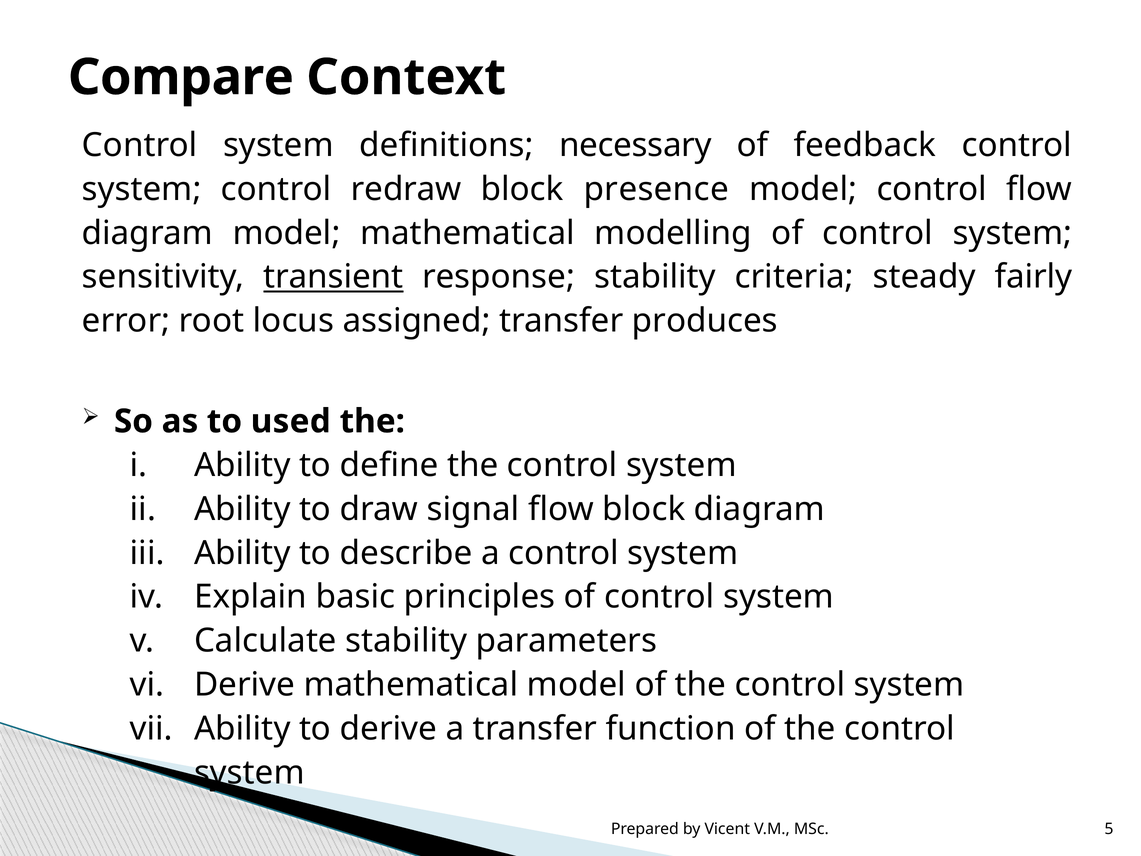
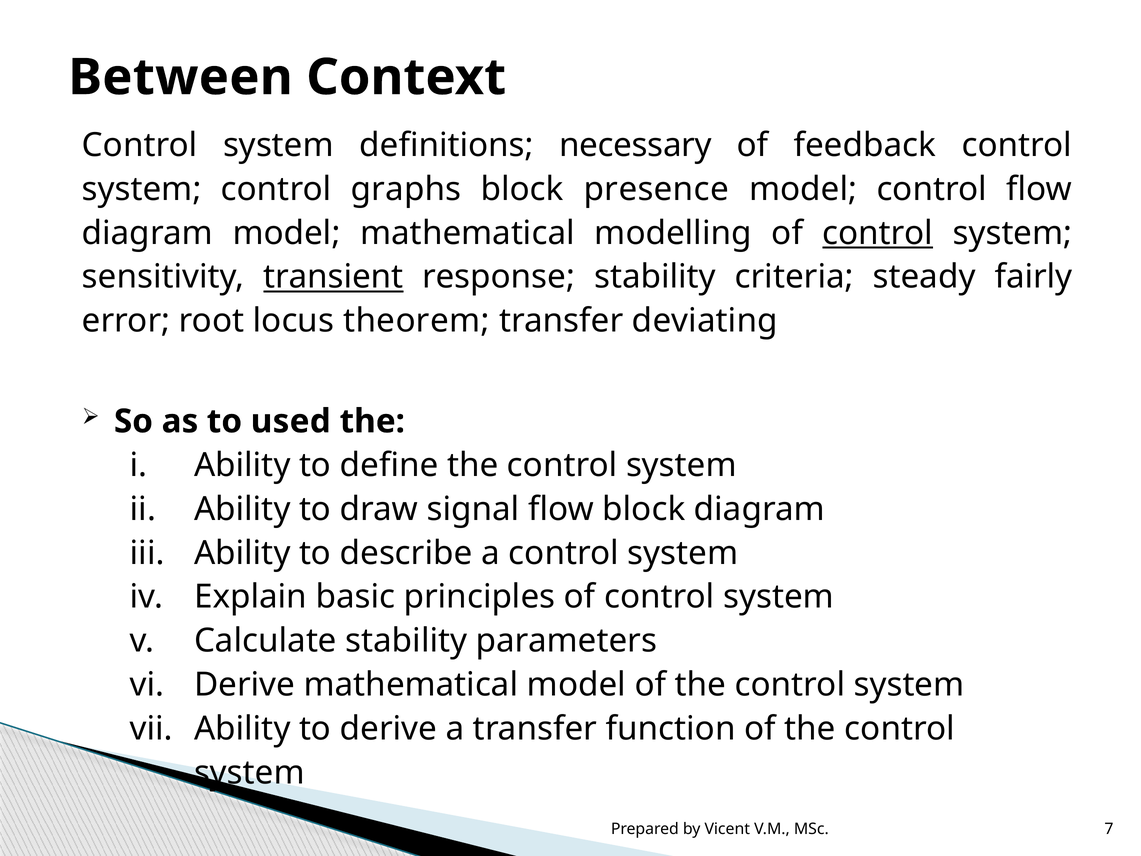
Compare: Compare -> Between (181, 77)
redraw: redraw -> graphs (406, 189)
control underline: none -> present (878, 233)
assigned: assigned -> theorem (416, 321)
produces: produces -> deviating (705, 321)
5: 5 -> 7 (1109, 829)
